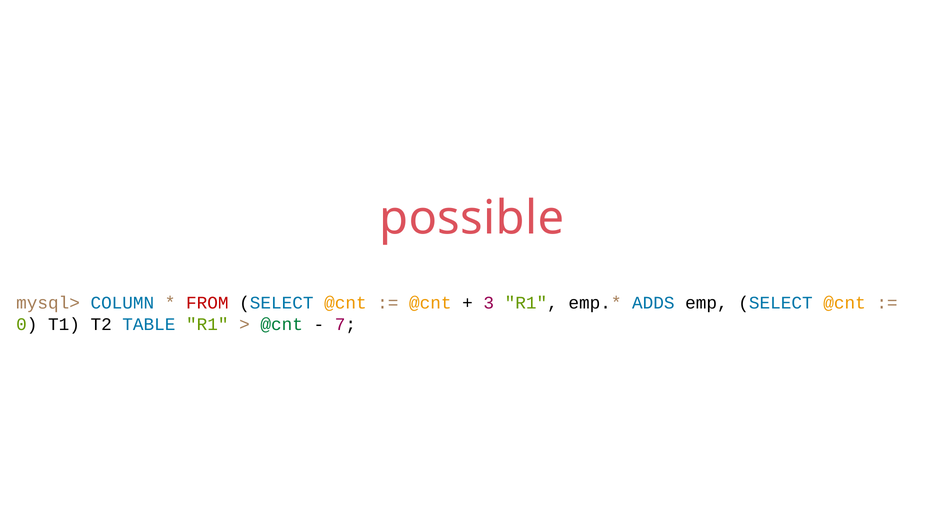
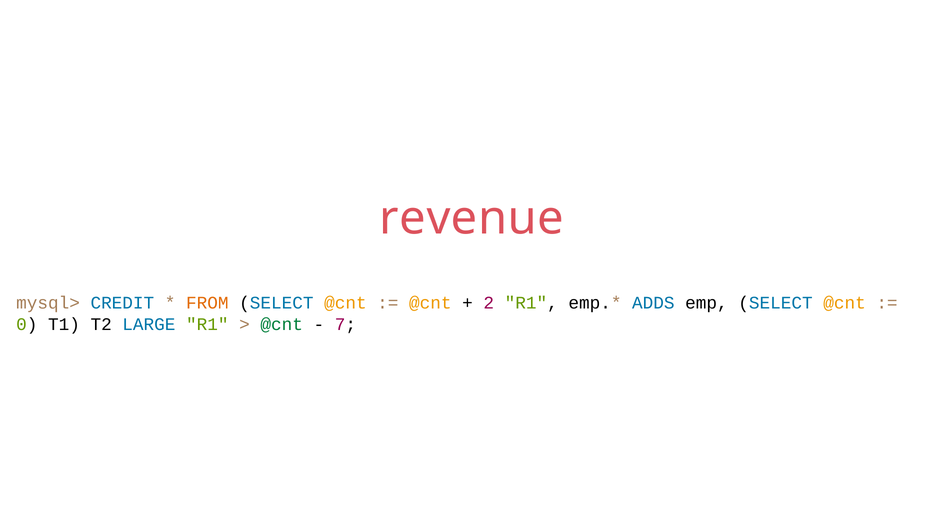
possible: possible -> revenue (472, 218)
COLUMN: COLUMN -> CREDIT (122, 303)
FROM colour: red -> orange (207, 303)
3: 3 -> 2 (489, 303)
TABLE: TABLE -> LARGE (149, 324)
